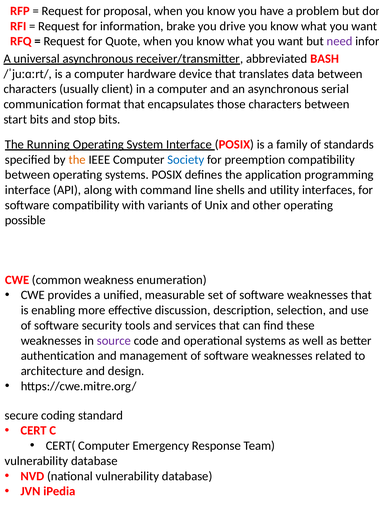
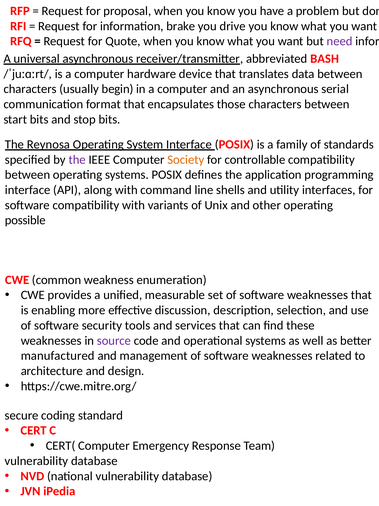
client: client -> begin (118, 89)
Running: Running -> Reynosa (48, 144)
the colour: orange -> purple (77, 159)
Society colour: blue -> orange (186, 159)
preemption: preemption -> controllable (255, 159)
authentication: authentication -> manufactured (58, 355)
